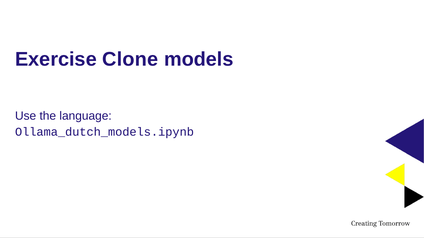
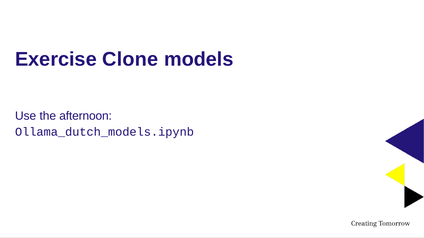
language: language -> afternoon (86, 116)
